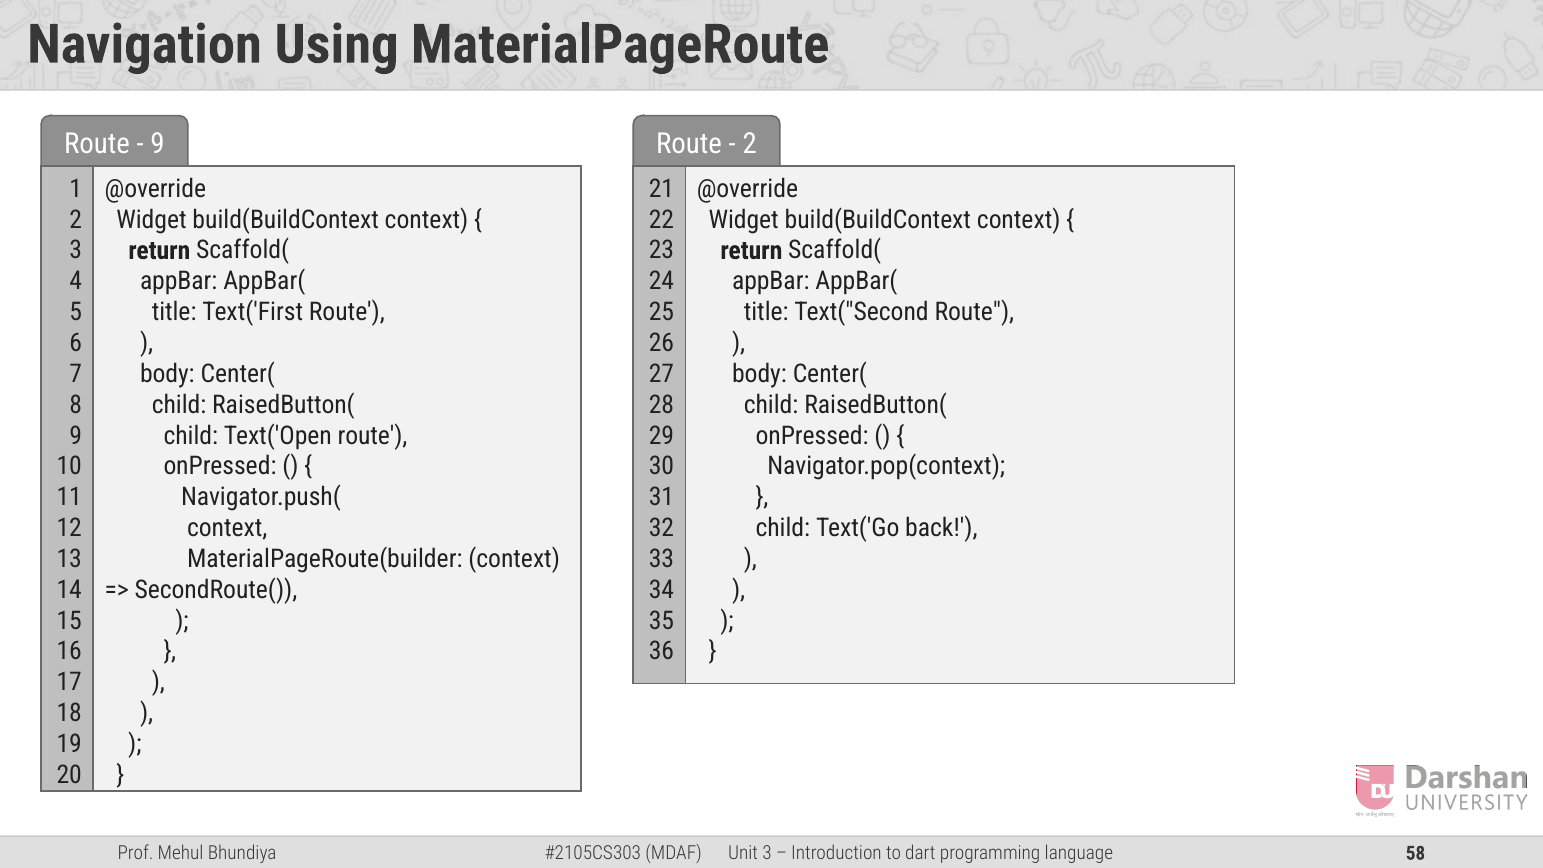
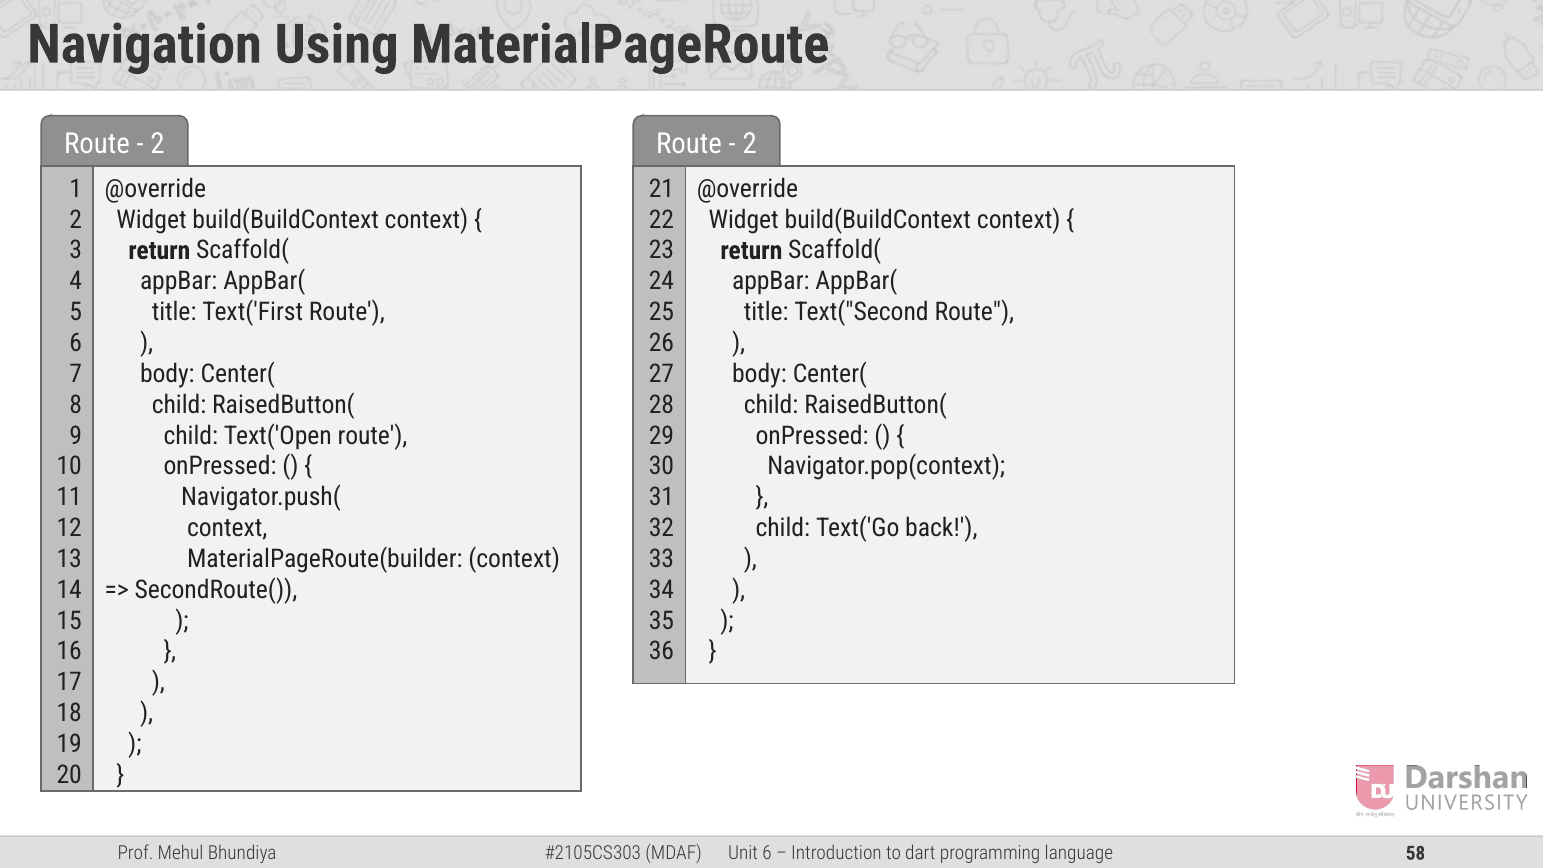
9: 9 -> 2 (158, 144)
3: 3 -> 6 (767, 853)
